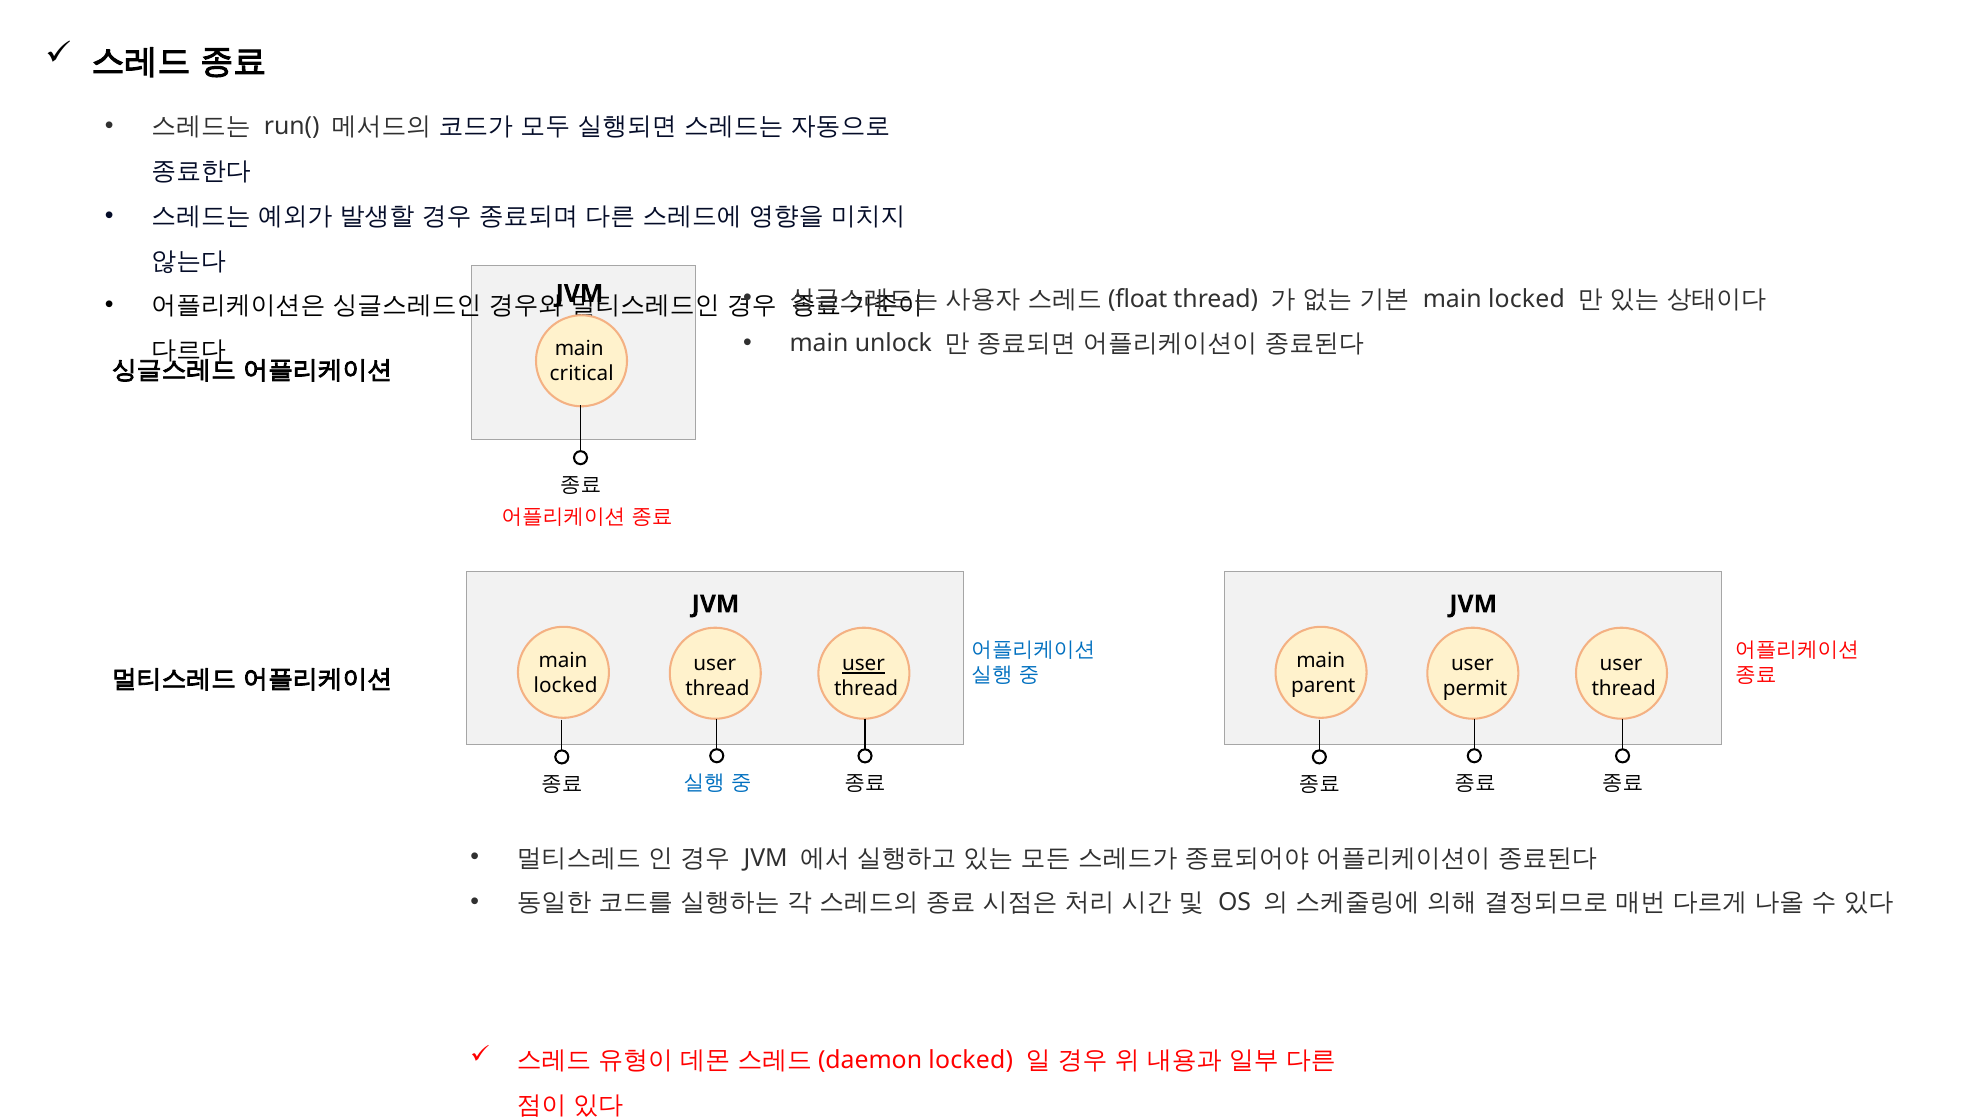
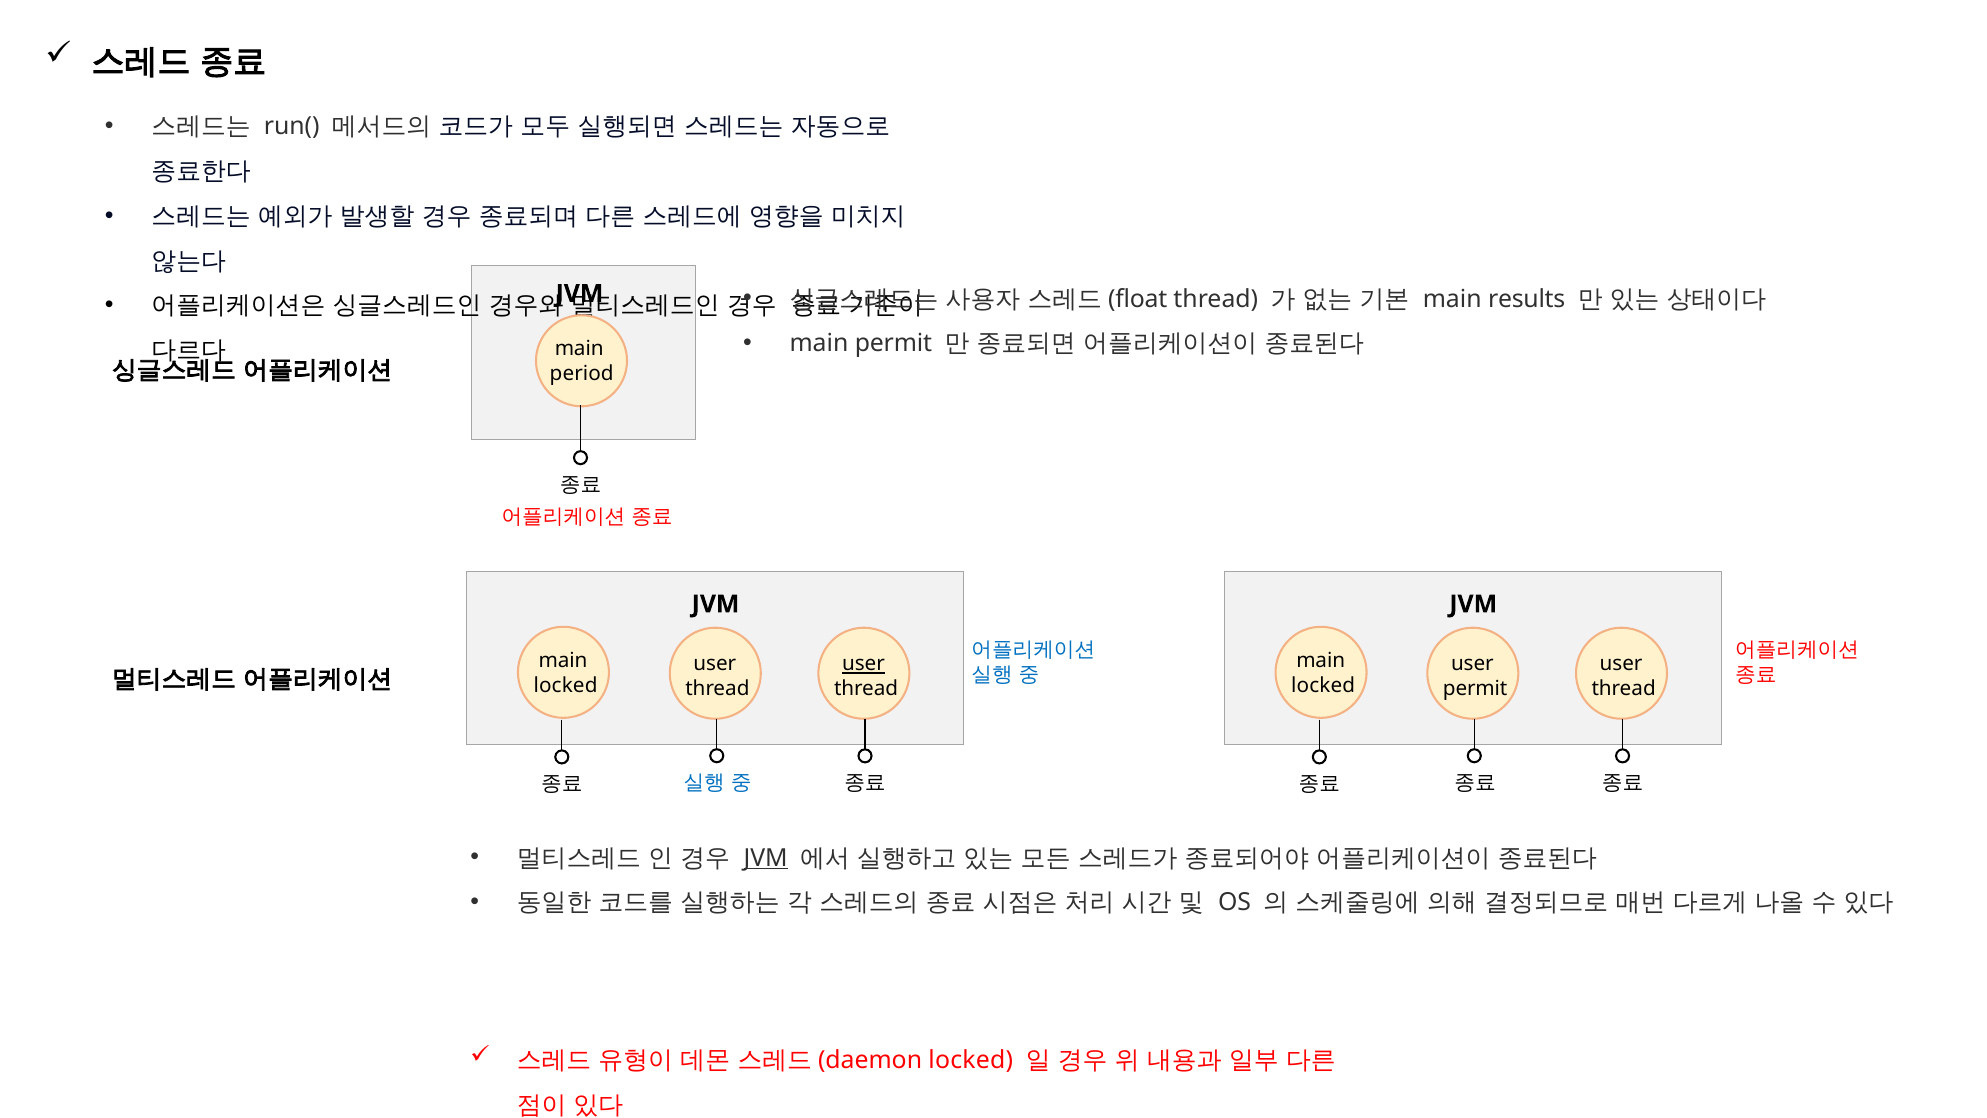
locked: locked -> results (1527, 299)
main unlock: unlock -> permit (893, 343)
critical: critical -> period (582, 373)
parent: parent -> locked (1323, 686)
JVM underline: none -> present (766, 858)
